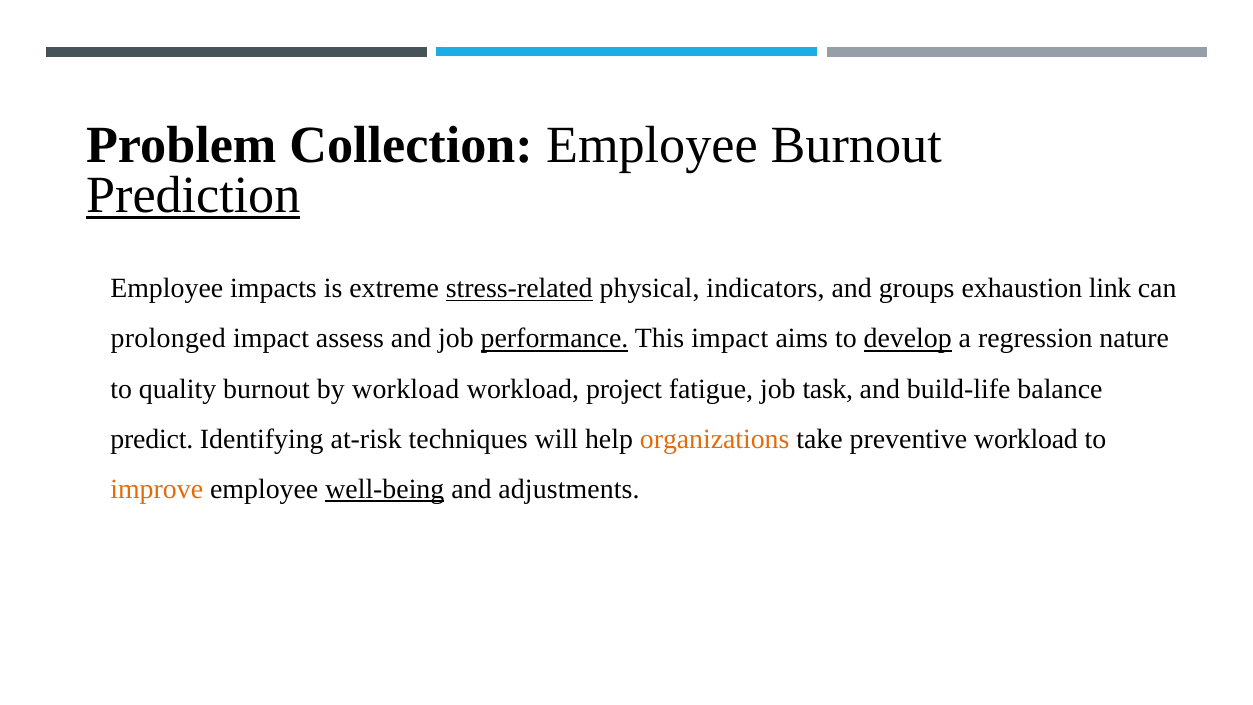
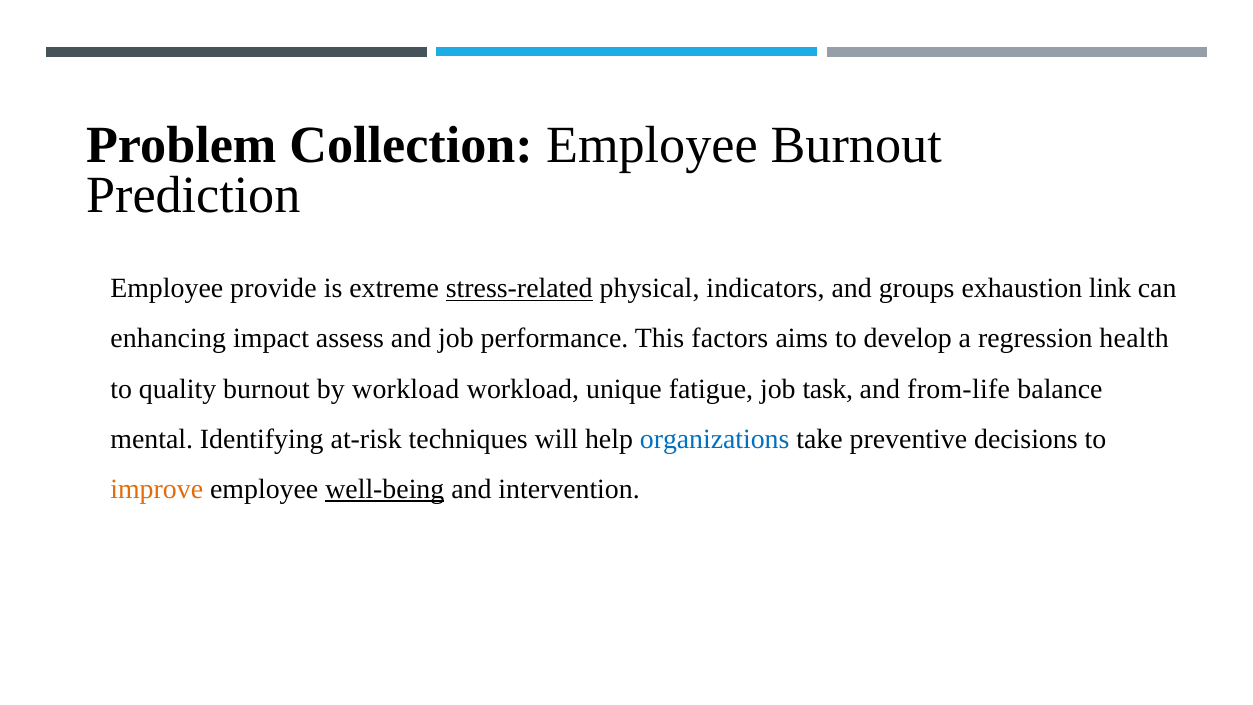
Prediction underline: present -> none (193, 195)
impacts: impacts -> provide (273, 289)
prolonged: prolonged -> enhancing (168, 339)
performance underline: present -> none (554, 339)
This impact: impact -> factors (730, 339)
develop underline: present -> none (908, 339)
nature: nature -> health (1134, 339)
project: project -> unique (624, 389)
build-life: build-life -> from-life (959, 389)
predict: predict -> mental (152, 439)
organizations colour: orange -> blue (715, 439)
preventive workload: workload -> decisions (1026, 439)
adjustments: adjustments -> intervention (569, 489)
